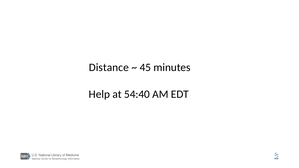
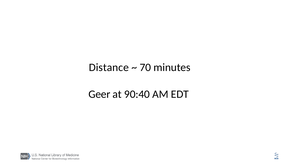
45: 45 -> 70 (145, 67)
Help: Help -> Geer (99, 94)
54:40: 54:40 -> 90:40 (137, 94)
